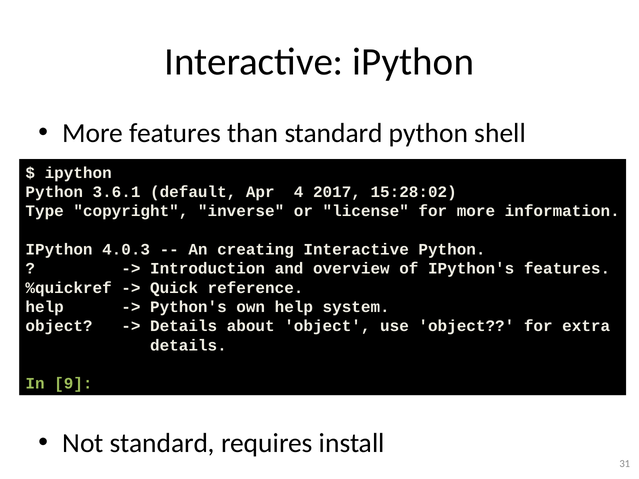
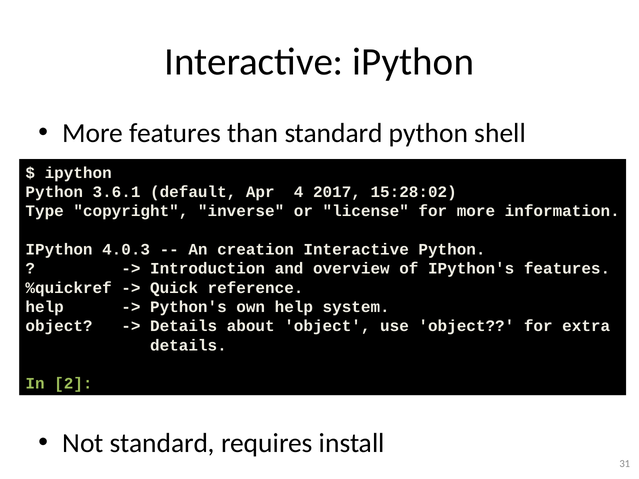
creating: creating -> creation (255, 250)
9: 9 -> 2 (73, 384)
